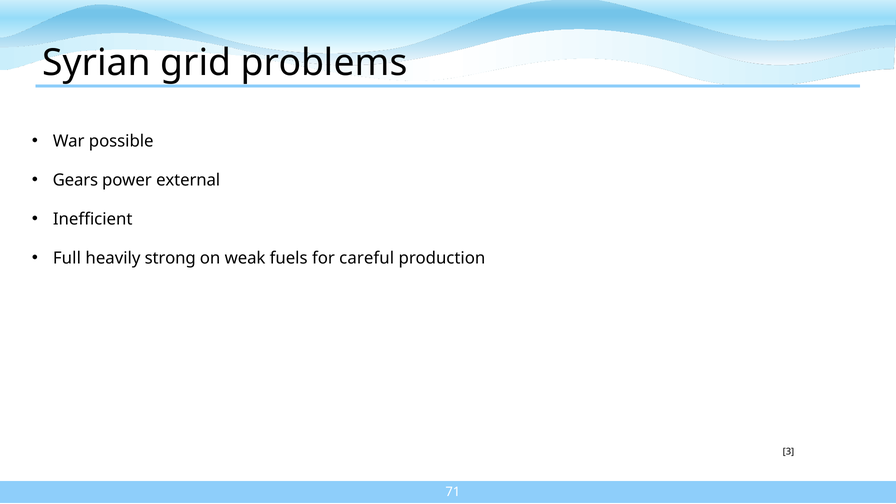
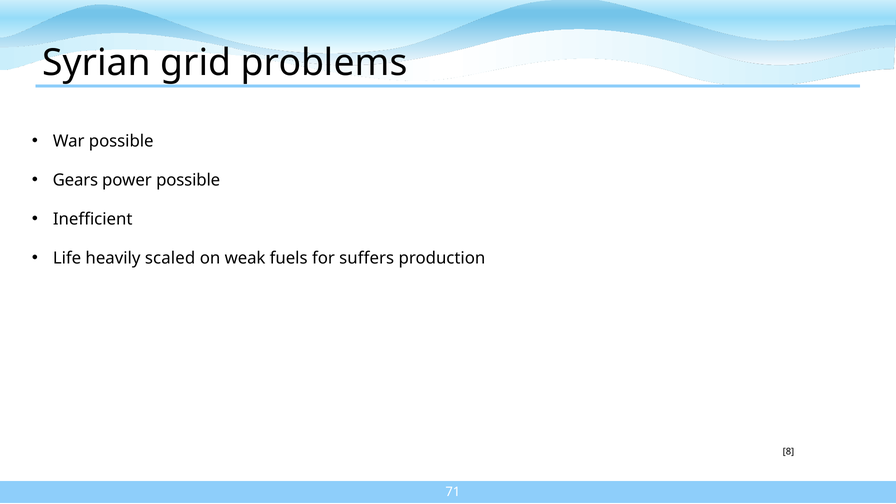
power external: external -> possible (188, 180)
Full: Full -> Life (67, 258)
strong: strong -> scaled (170, 258)
careful: careful -> suffers (367, 258)
3: 3 -> 8 (788, 452)
